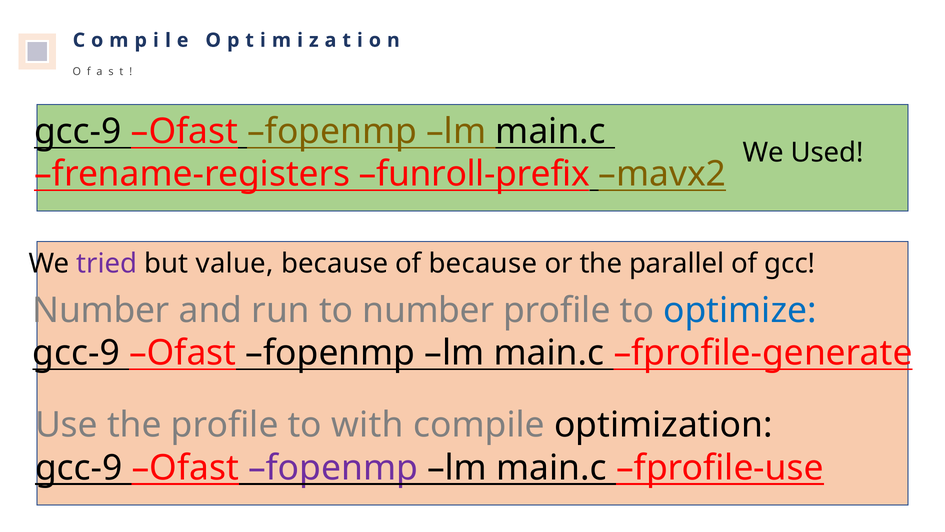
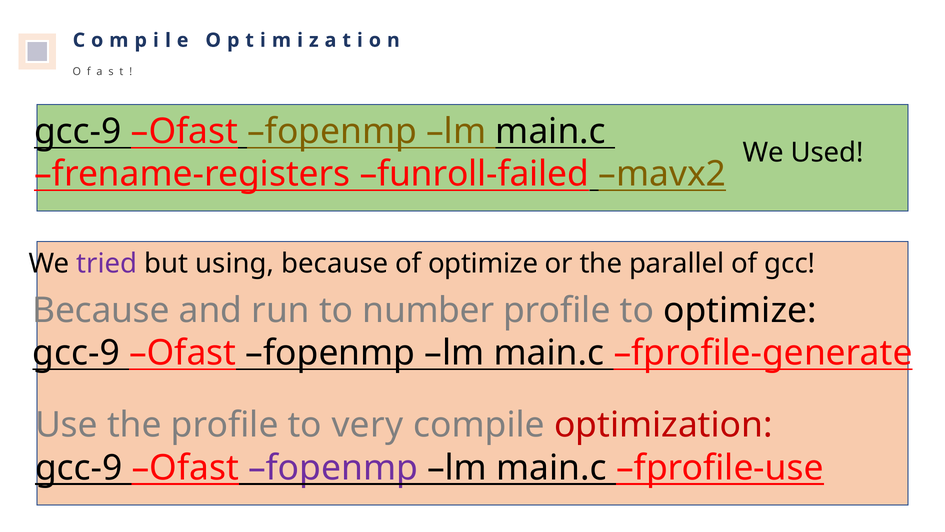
funroll-prefix: funroll-prefix -> funroll-failed (474, 174)
value: value -> using (235, 263)
of because: because -> optimize (483, 263)
Number: Number -> Because (101, 310)
optimize colour: blue -> black (740, 310)
with: with -> very (367, 425)
optimization colour: black -> red (663, 425)
